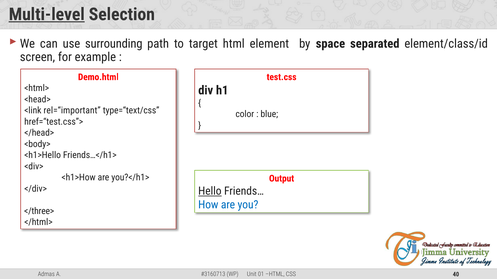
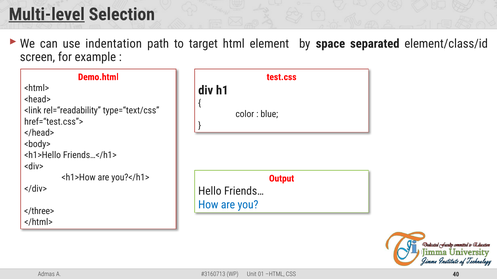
surrounding: surrounding -> indentation (114, 44)
rel=“important: rel=“important -> rel=“readability (72, 111)
Hello underline: present -> none (210, 191)
